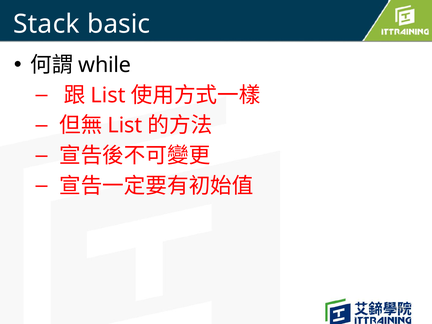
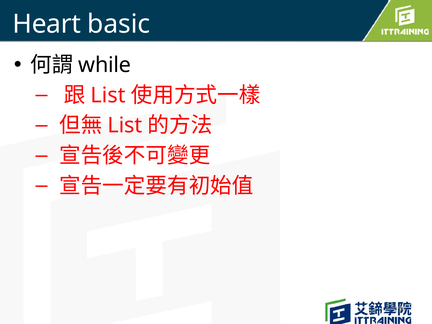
Stack: Stack -> Heart (47, 24)
